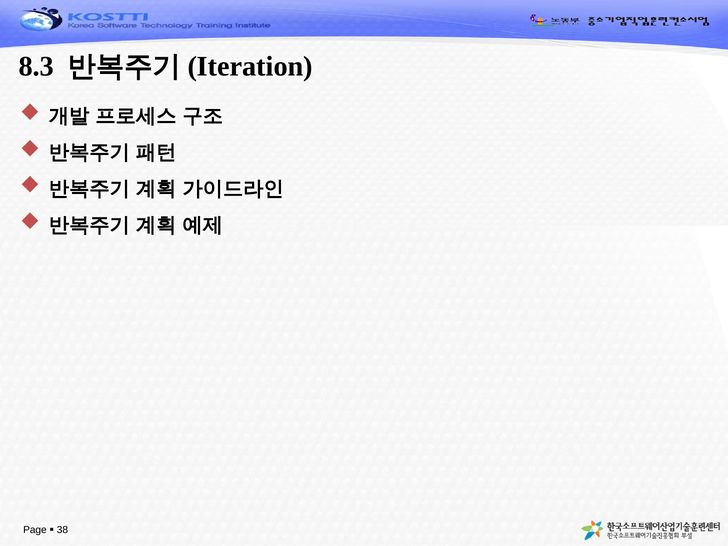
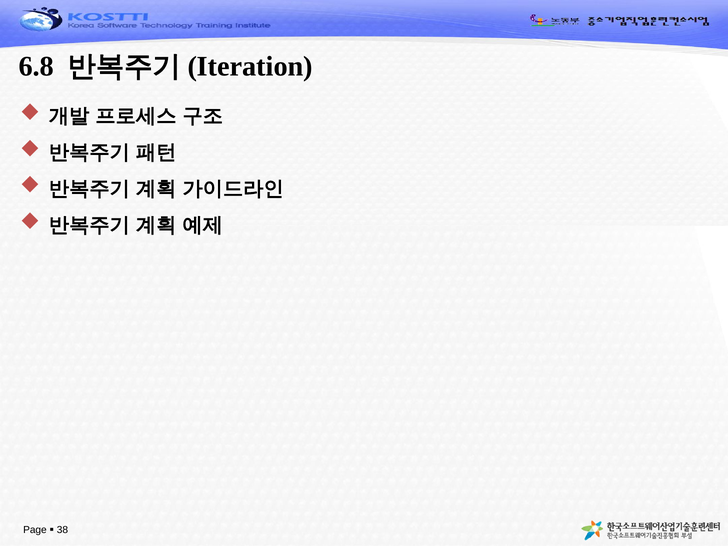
8.3: 8.3 -> 6.8 (36, 66)
